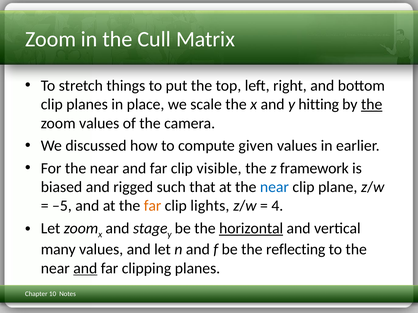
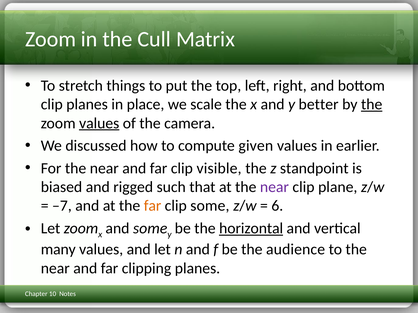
hitting: hitting -> better (319, 105)
values underline: none -> present (99, 123)
framework: framework -> standpoint (314, 168)
near colour: blue -> purple (274, 187)
–5: –5 -> –7 (62, 206)
clip lights: lights -> some (210, 206)
4: 4 -> 6 (277, 206)
and stage: stage -> some (150, 229)
reflecting: reflecting -> audience (296, 250)
and underline: present -> none (85, 269)
